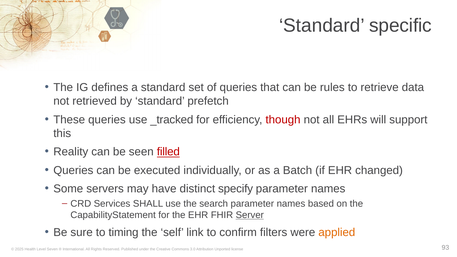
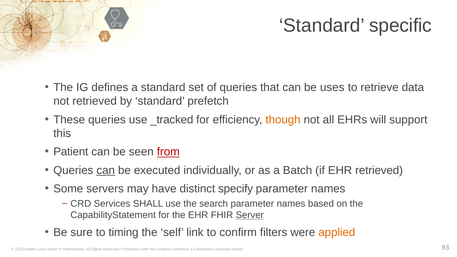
rules: rules -> uses (332, 88)
though colour: red -> orange (283, 120)
Reality: Reality -> Patient (71, 152)
filled: filled -> from (168, 152)
can underline: none -> present (106, 170)
EHR changed: changed -> retrieved (379, 170)
